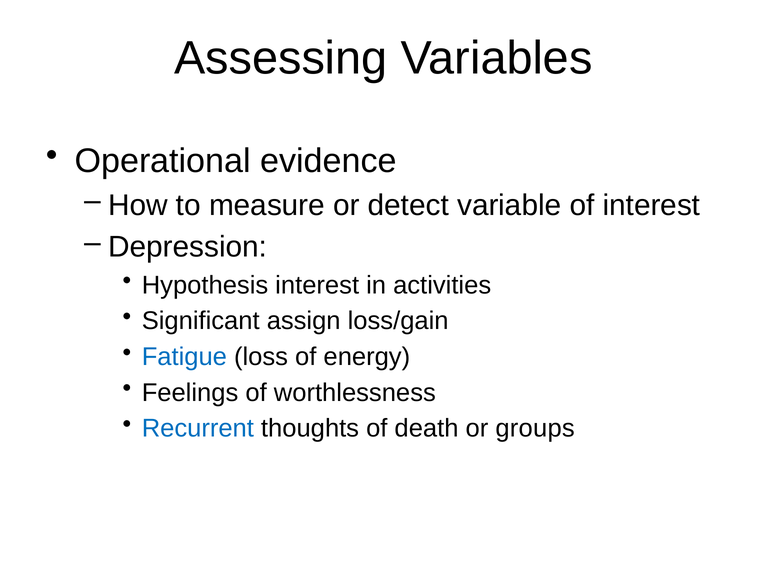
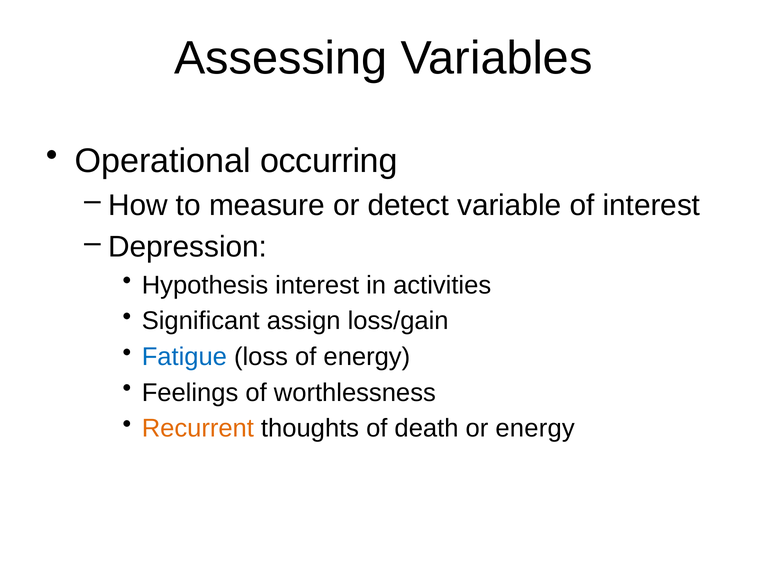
evidence: evidence -> occurring (329, 161)
Recurrent colour: blue -> orange (198, 428)
or groups: groups -> energy (535, 428)
